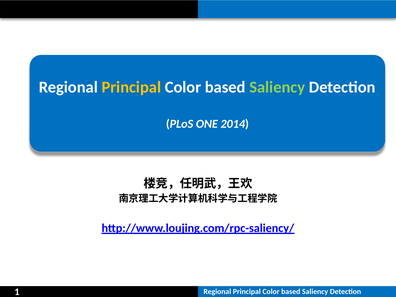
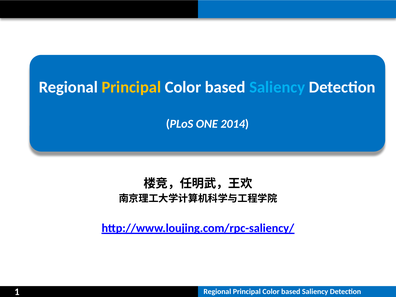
Saliency colour: light green -> light blue (277, 87)
